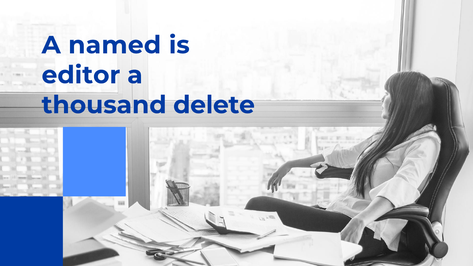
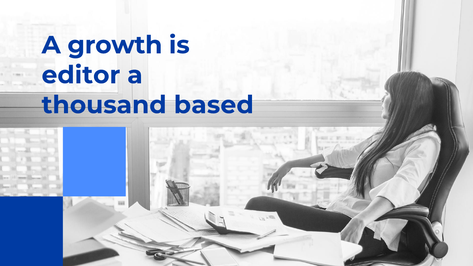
named: named -> growth (115, 45)
delete: delete -> based (214, 105)
